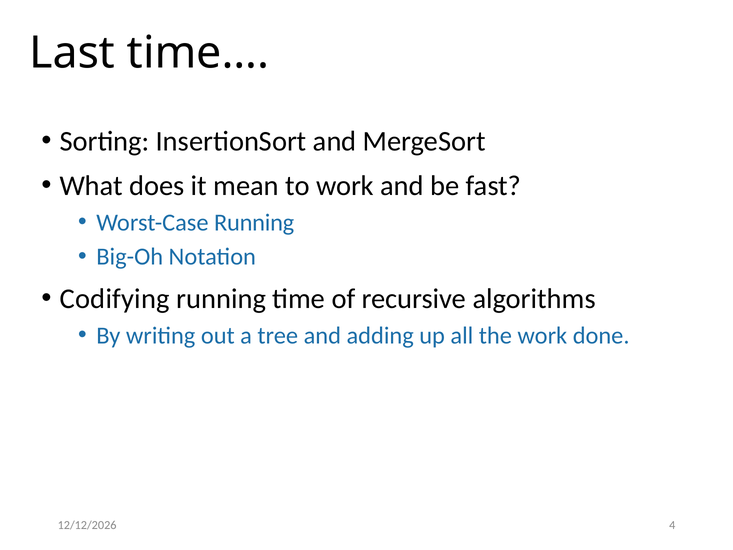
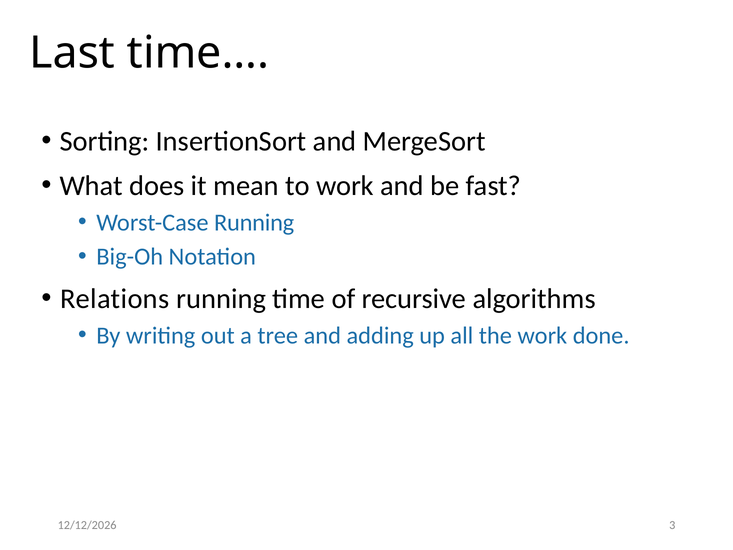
Codifying: Codifying -> Relations (115, 299)
4: 4 -> 3 (672, 525)
